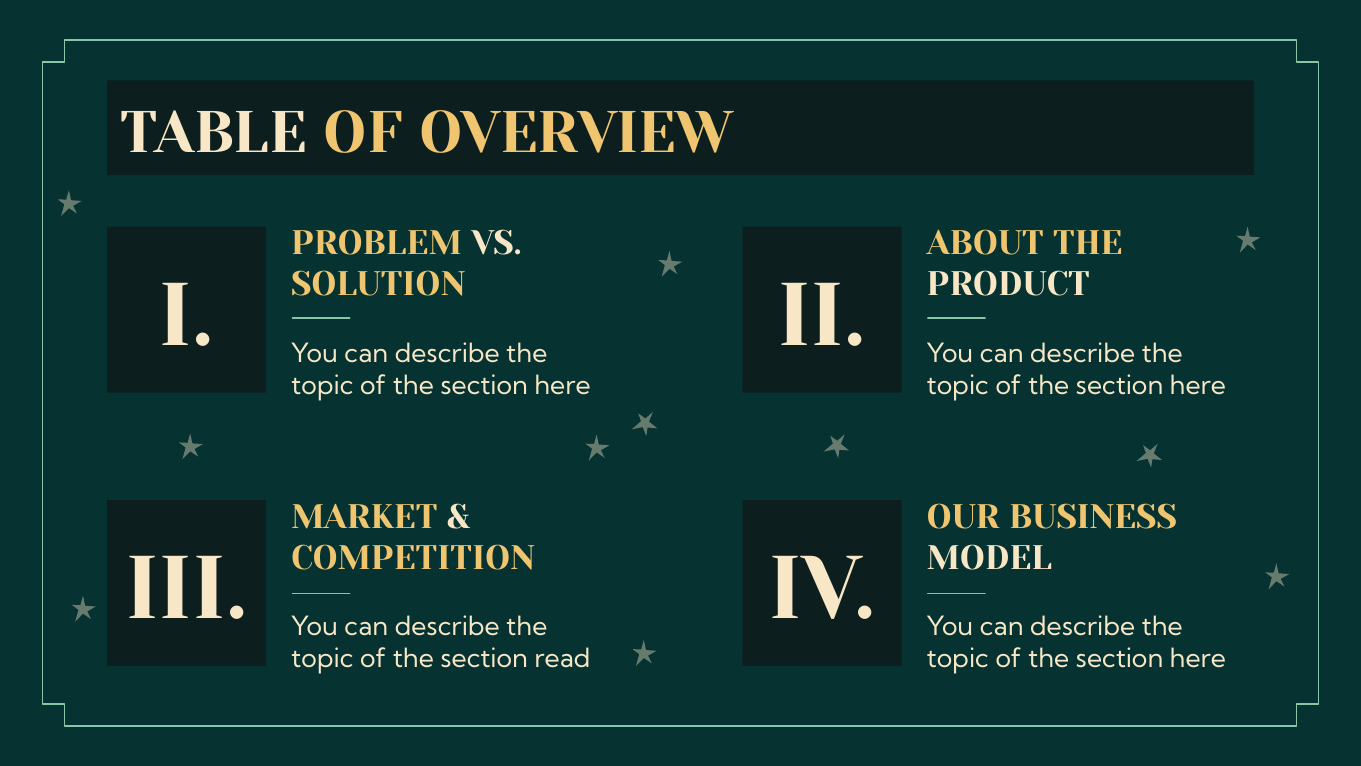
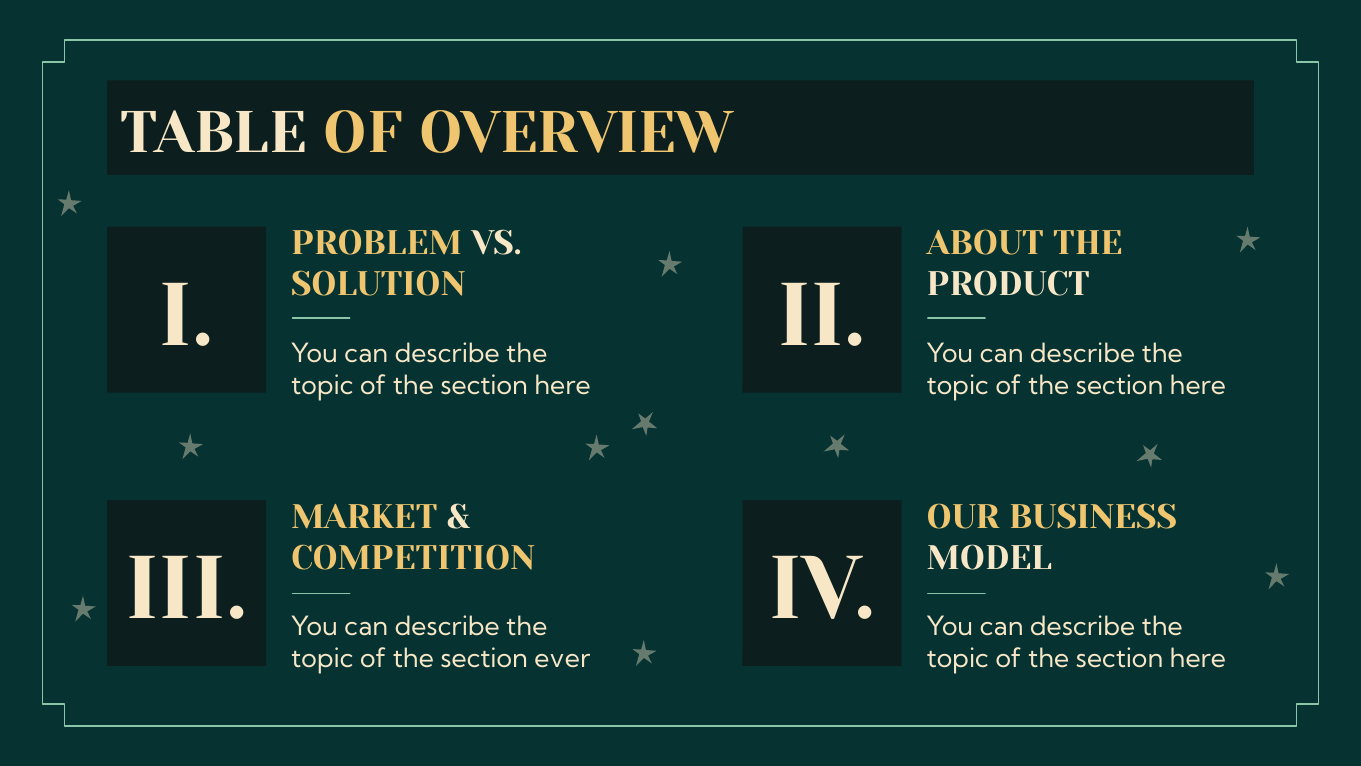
read: read -> ever (562, 659)
